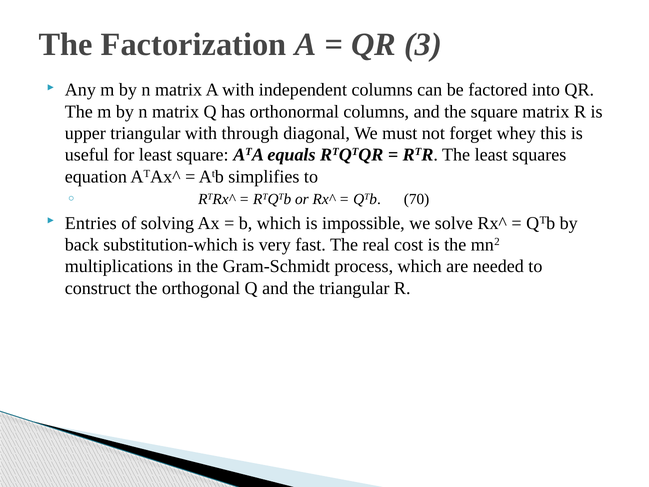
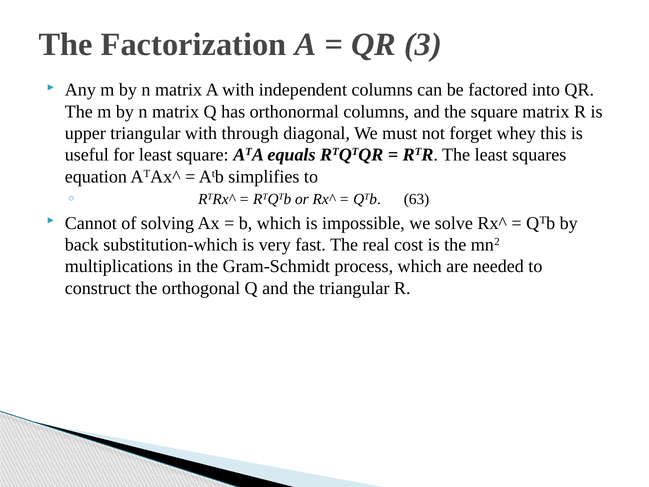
70: 70 -> 63 (417, 199)
Entries: Entries -> Cannot (91, 223)
